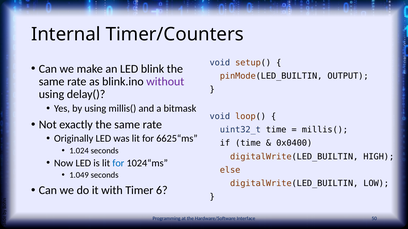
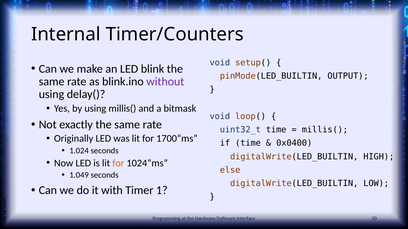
6625“ms: 6625“ms -> 1700“ms (177, 139)
for colour: blue -> orange (118, 163)
6: 6 -> 1 (162, 191)
